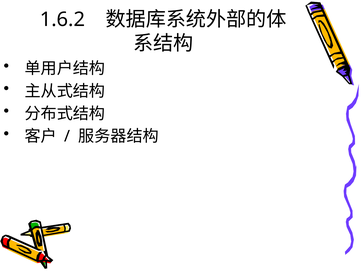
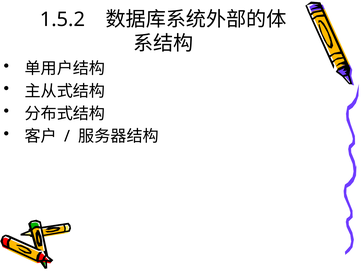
1.6.2: 1.6.2 -> 1.5.2 (62, 19)
